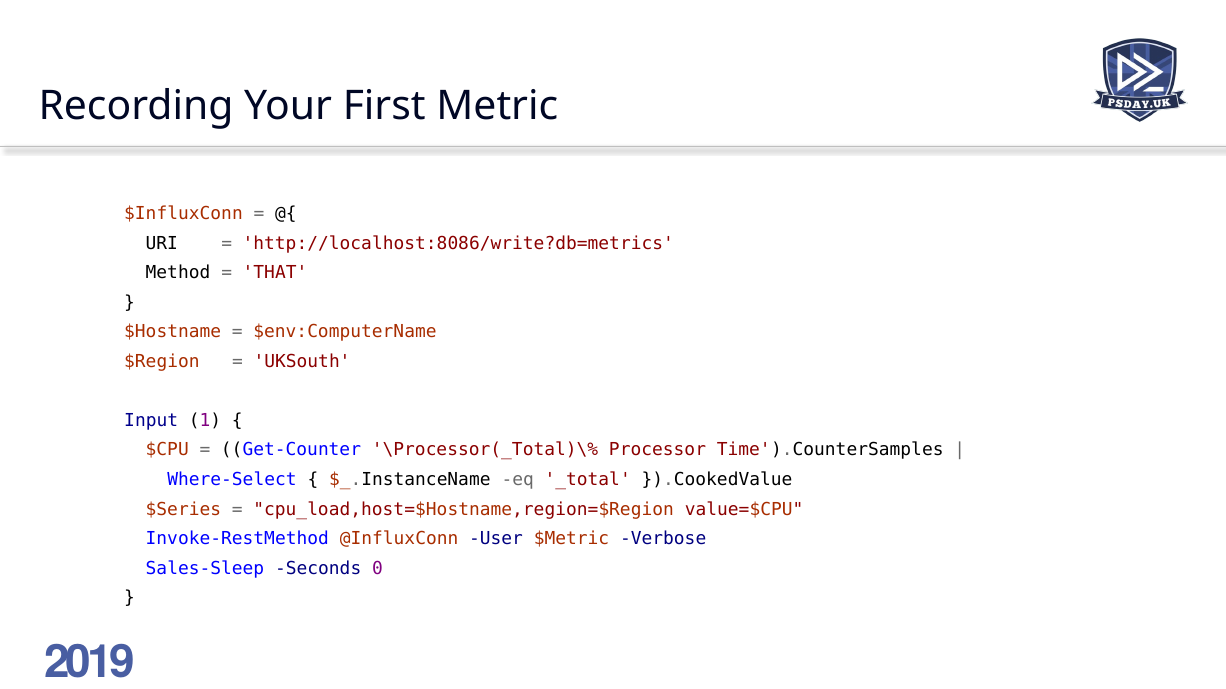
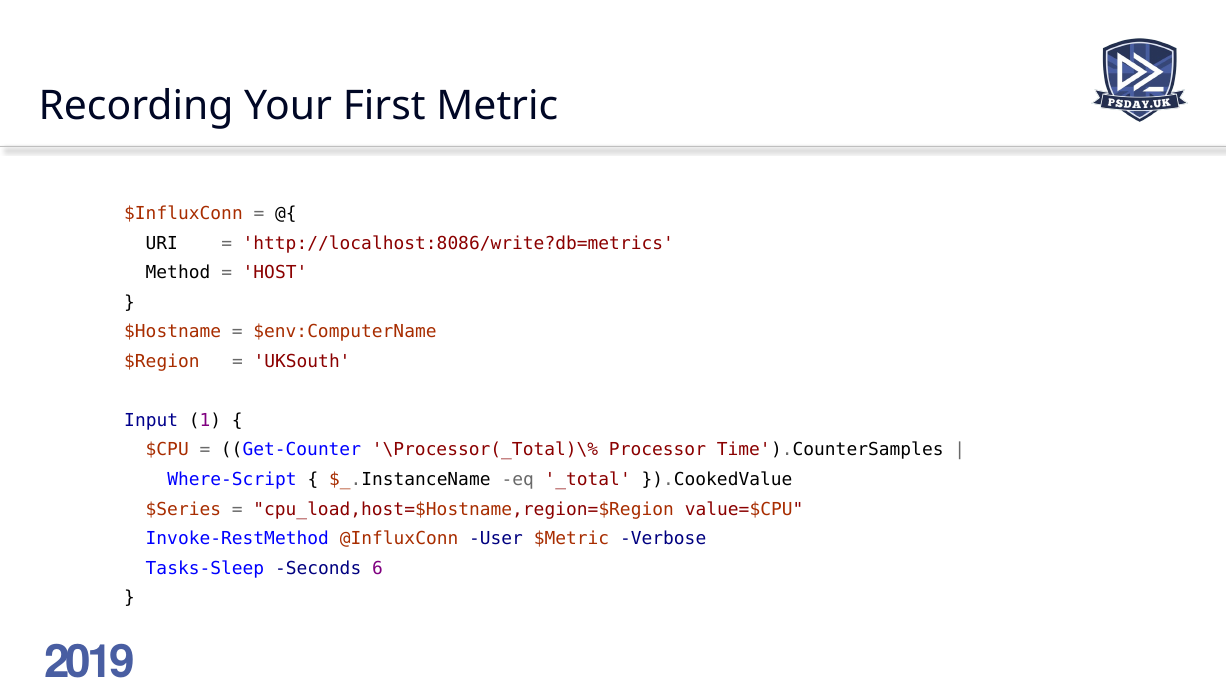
THAT: THAT -> HOST (275, 273)
Where-Select: Where-Select -> Where-Script (232, 480)
Sales-Sleep: Sales-Sleep -> Tasks-Sleep (205, 569)
0: 0 -> 6 (377, 569)
